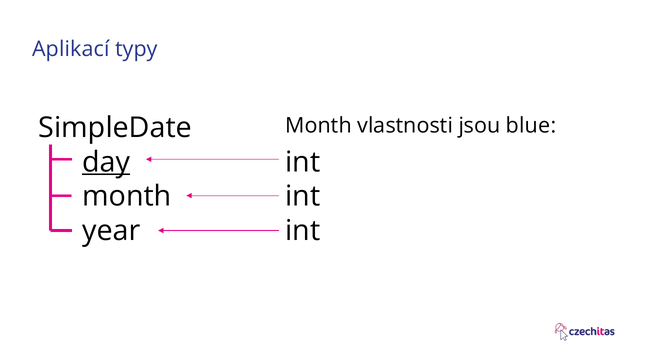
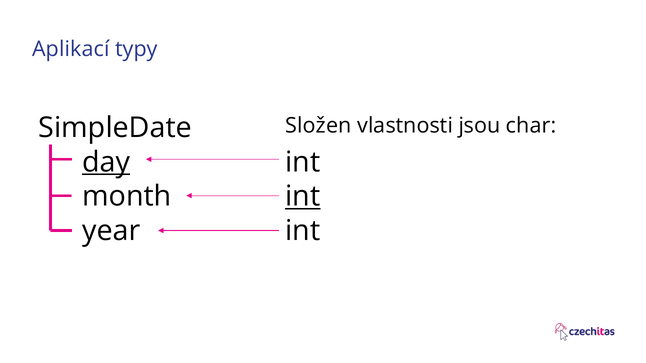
Month: Month -> Složen (318, 126)
blue: blue -> char (531, 126)
int underline: none -> present (303, 197)
